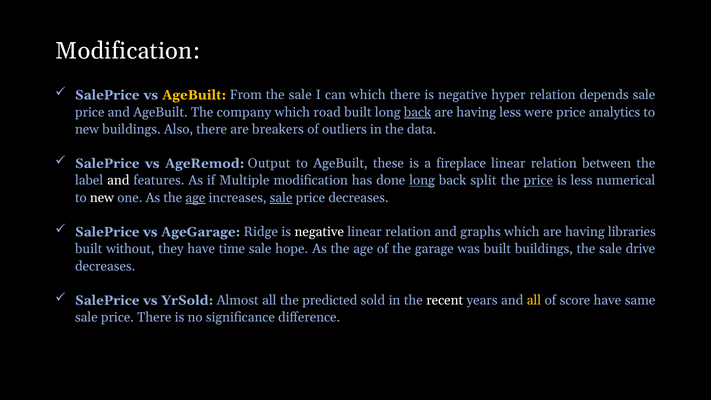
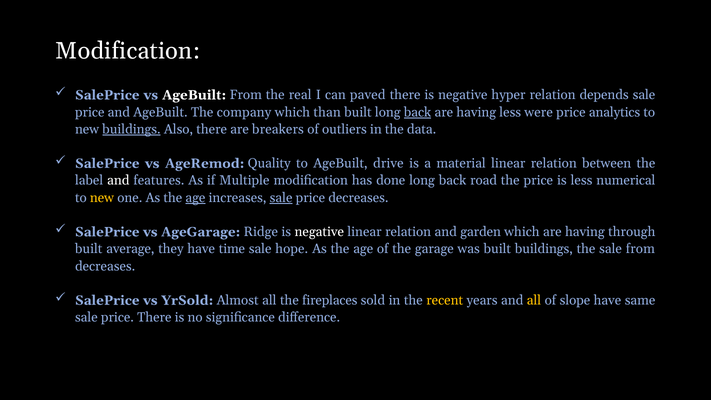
AgeBuilt colour: yellow -> white (194, 95)
From the sale: sale -> real (300, 95)
can which: which -> paved (368, 95)
road: road -> than (327, 112)
buildings underline: none -> present (131, 129)
Output: Output -> Quality (269, 163)
these: these -> drive (388, 163)
fireplace: fireplace -> material (461, 163)
long underline: present -> none (422, 181)
split: split -> road (484, 181)
price underline: present -> none (538, 181)
new colour: white -> yellow (102, 198)
graphs: graphs -> garden (481, 232)
libraries: libraries -> through (632, 232)
without: without -> average (130, 249)
sale drive: drive -> from (640, 249)
predicted: predicted -> fireplaces (330, 300)
recent colour: white -> yellow (445, 300)
score: score -> slope (575, 300)
